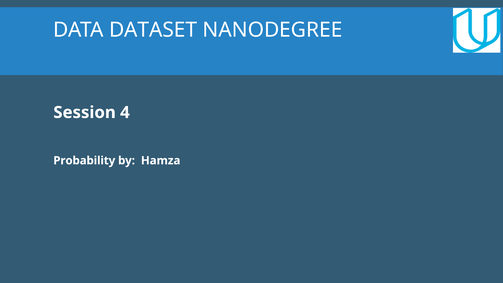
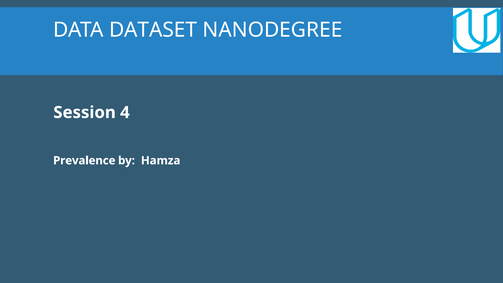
Probability: Probability -> Prevalence (84, 161)
